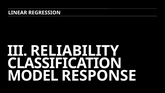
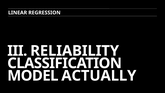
RESPONSE: RESPONSE -> ACTUALLY (99, 75)
